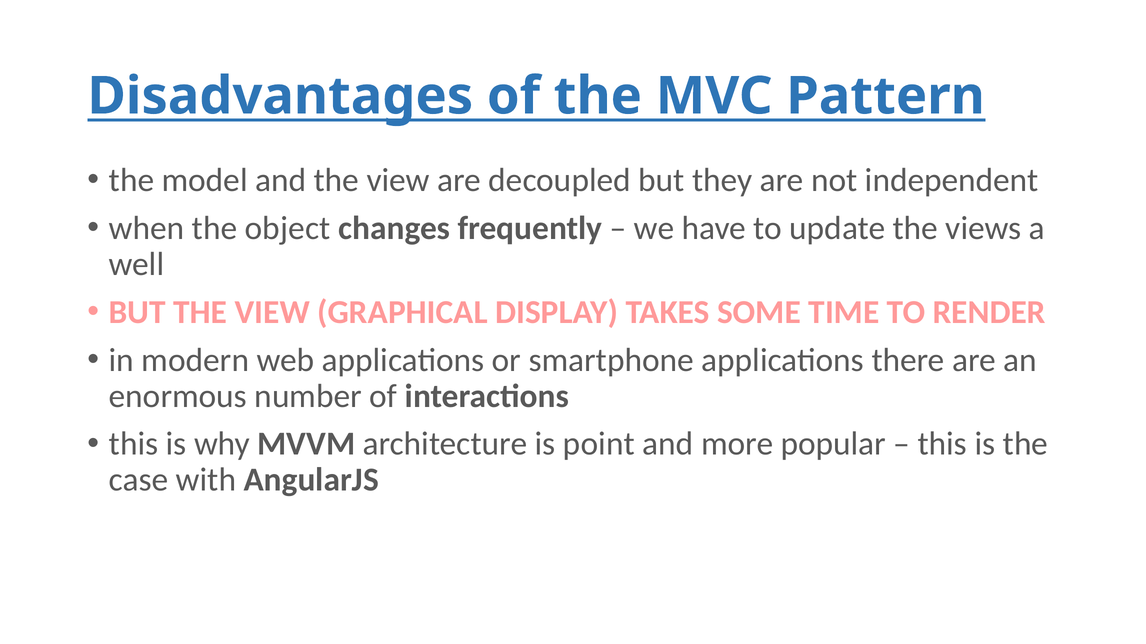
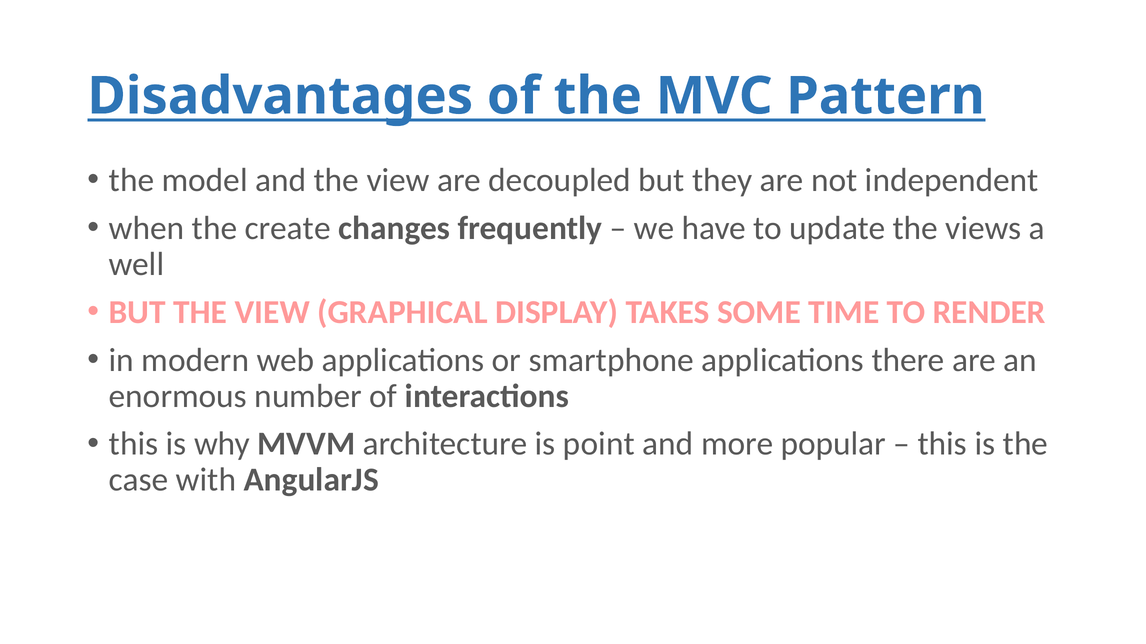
object: object -> create (288, 228)
